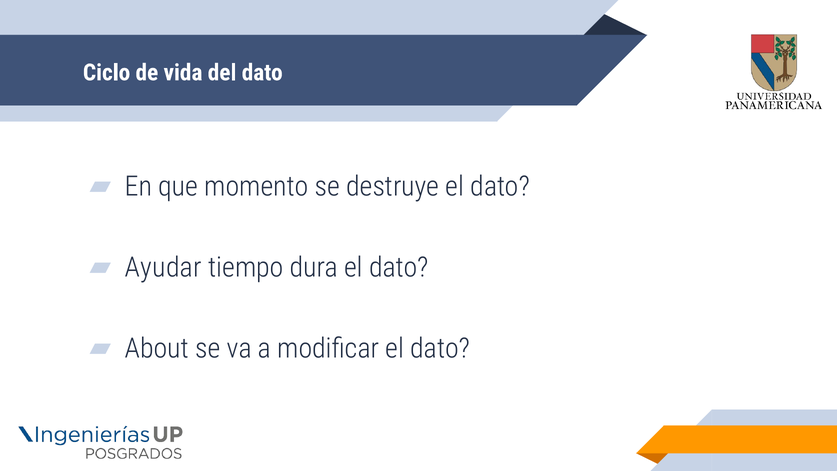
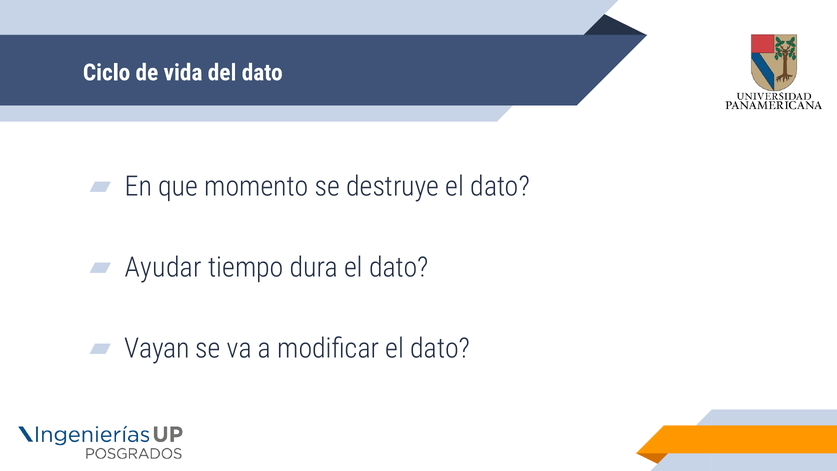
About: About -> Vayan (157, 348)
